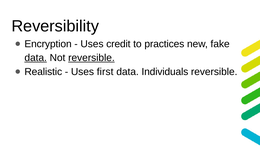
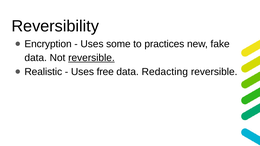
credit: credit -> some (118, 44)
data underline: present -> none (36, 58)
first: first -> free (105, 72)
Individuals: Individuals -> Redacting (165, 72)
